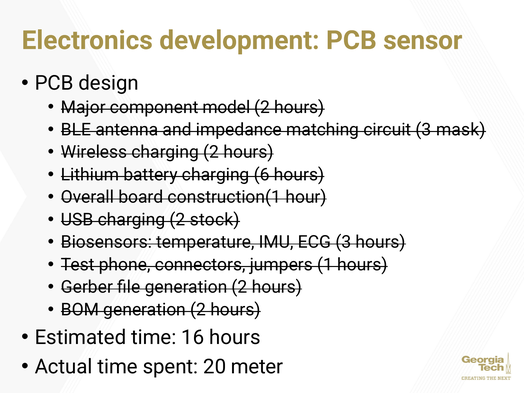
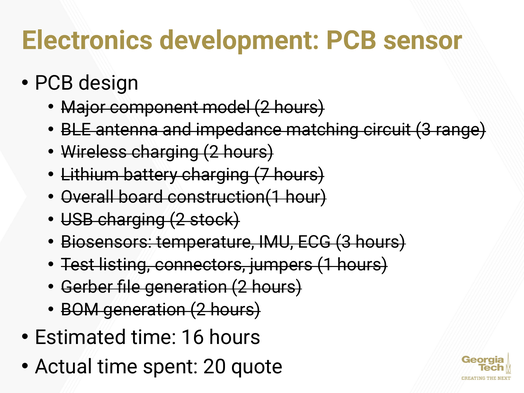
mask: mask -> range (461, 130)
6: 6 -> 7 (262, 175)
phone: phone -> listing (125, 265)
meter: meter -> quote (257, 367)
